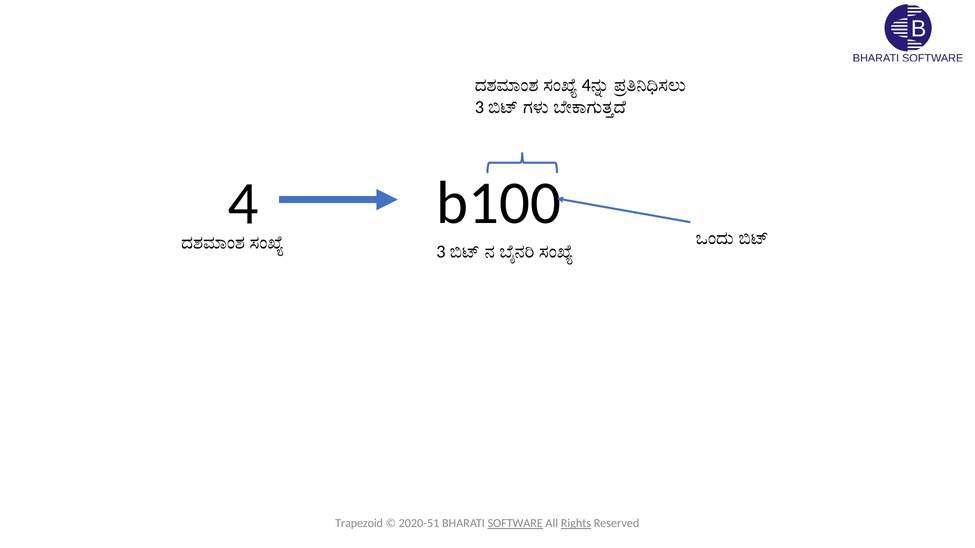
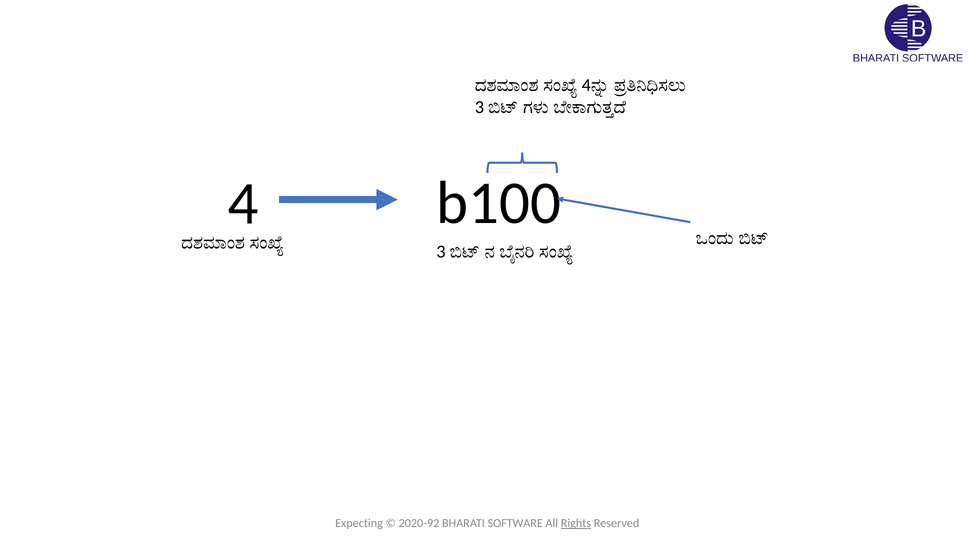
Trapezoid: Trapezoid -> Expecting (359, 524)
2020-51: 2020-51 -> 2020-92 (419, 524)
SOFTWARE underline: present -> none (515, 524)
